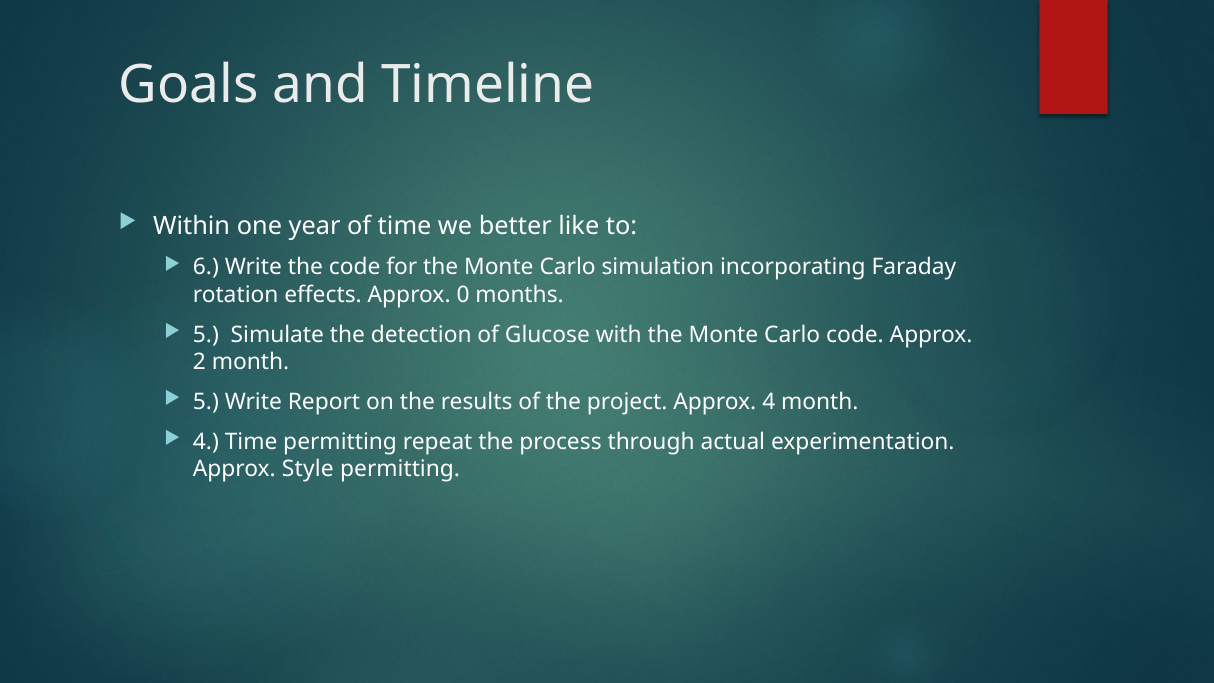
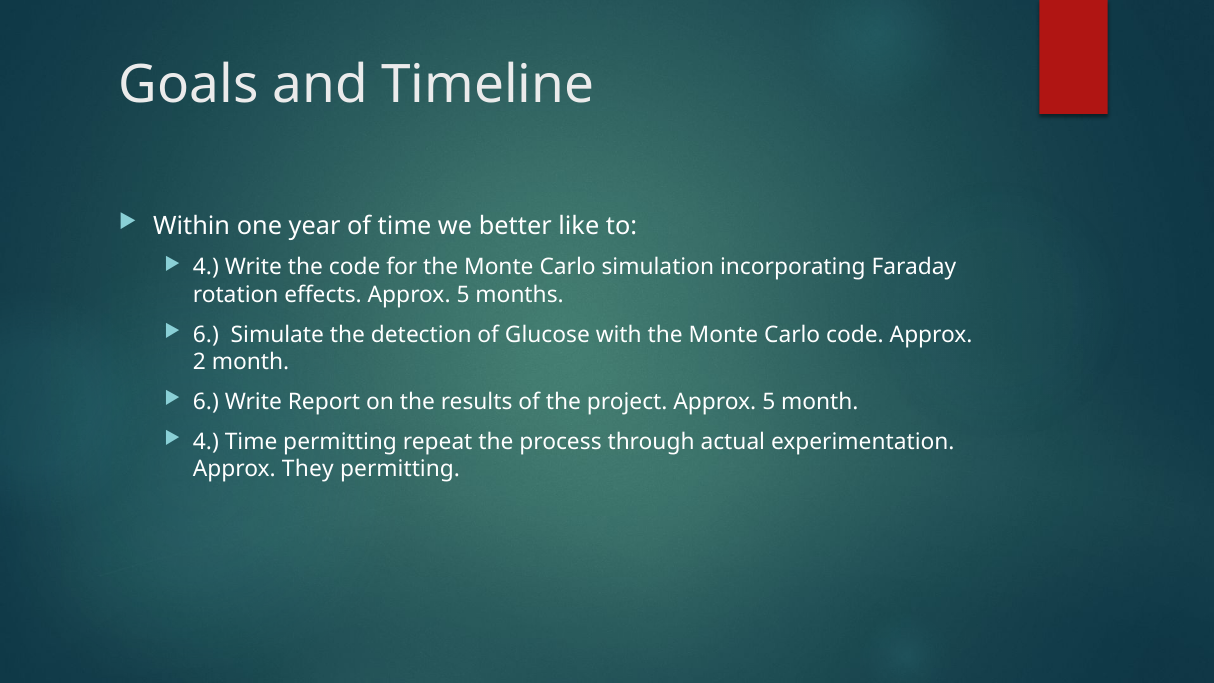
6: 6 -> 4 (206, 267)
effects Approx 0: 0 -> 5 (463, 295)
5: 5 -> 6 (206, 335)
5: 5 -> 6 (206, 402)
project Approx 4: 4 -> 5 (769, 402)
Style: Style -> They (308, 469)
